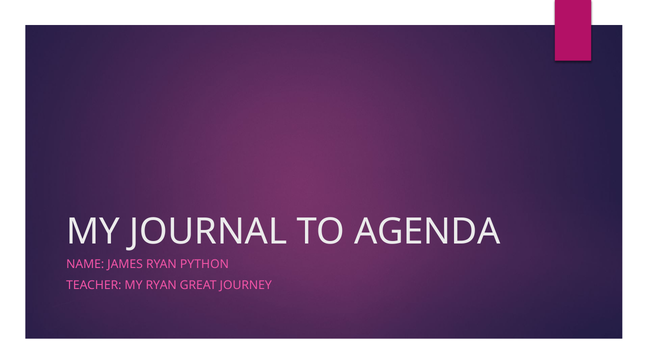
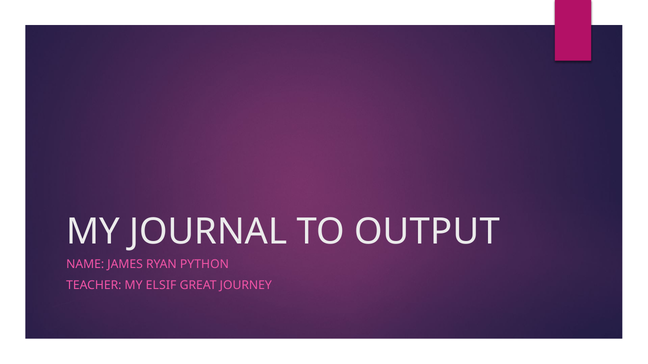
AGENDA: AGENDA -> OUTPUT (427, 232)
MY RYAN: RYAN -> ELSIF (161, 286)
